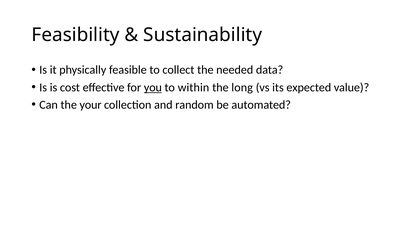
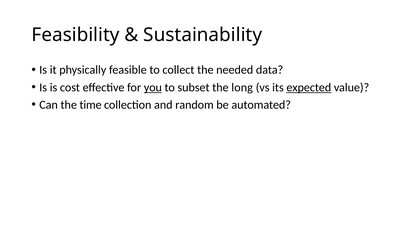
within: within -> subset (194, 87)
expected underline: none -> present (309, 87)
your: your -> time (91, 105)
